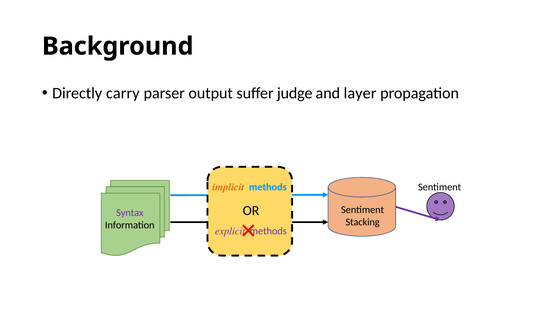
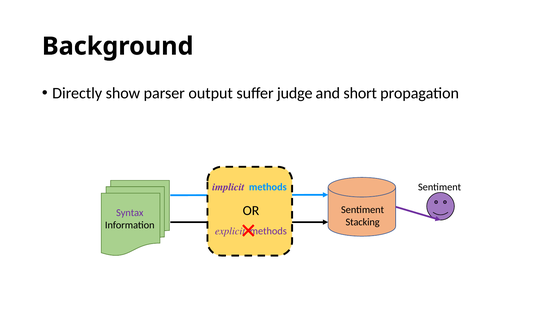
carry: carry -> show (123, 93)
layer: layer -> short (360, 93)
implicit colour: orange -> purple (228, 187)
